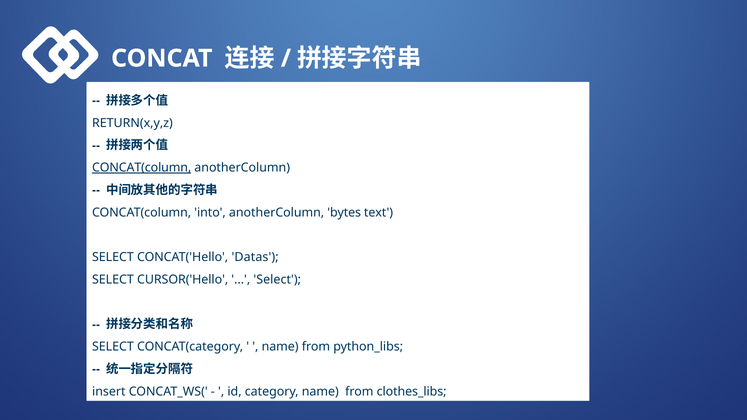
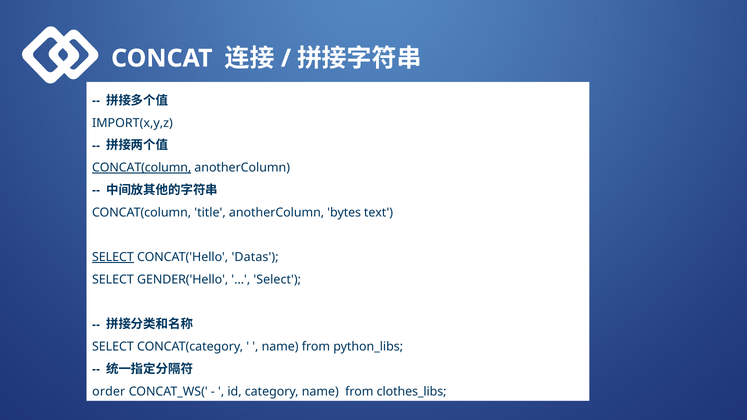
RETURN(x,y,z: RETURN(x,y,z -> IMPORT(x,y,z (132, 123)
into: into -> title (210, 213)
SELECT underline: none -> present (113, 257)
CURSOR('Hello: CURSOR('Hello -> GENDER('Hello (183, 280)
insert: insert -> order (109, 392)
